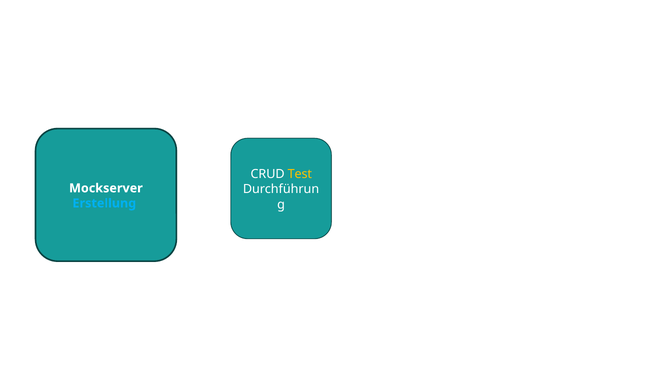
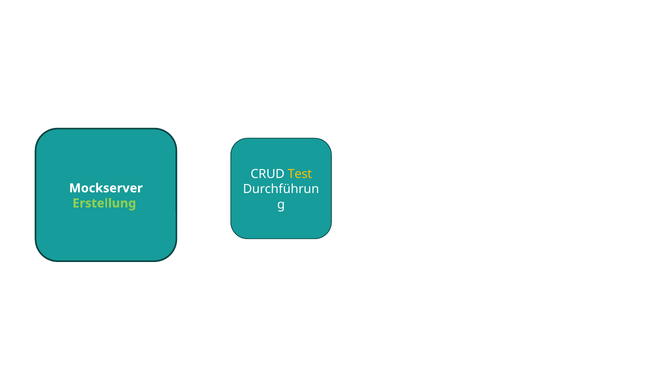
Erstellung colour: light blue -> light green (104, 204)
